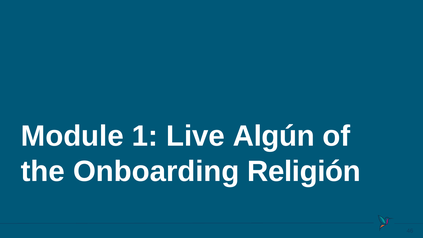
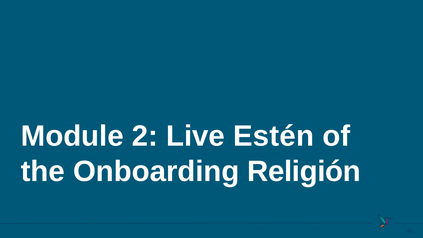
1: 1 -> 2 (145, 136)
Algún: Algún -> Estén (274, 136)
